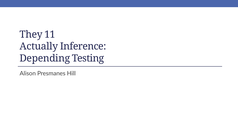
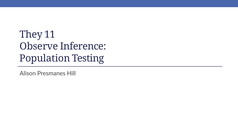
Actually: Actually -> Observe (39, 46)
Depending: Depending -> Population (45, 58)
